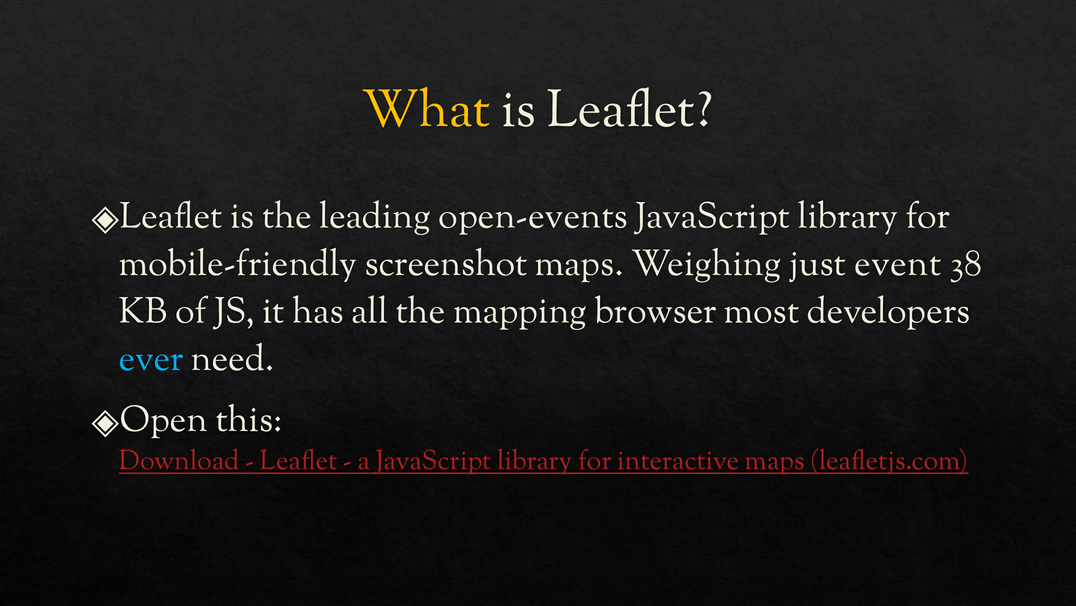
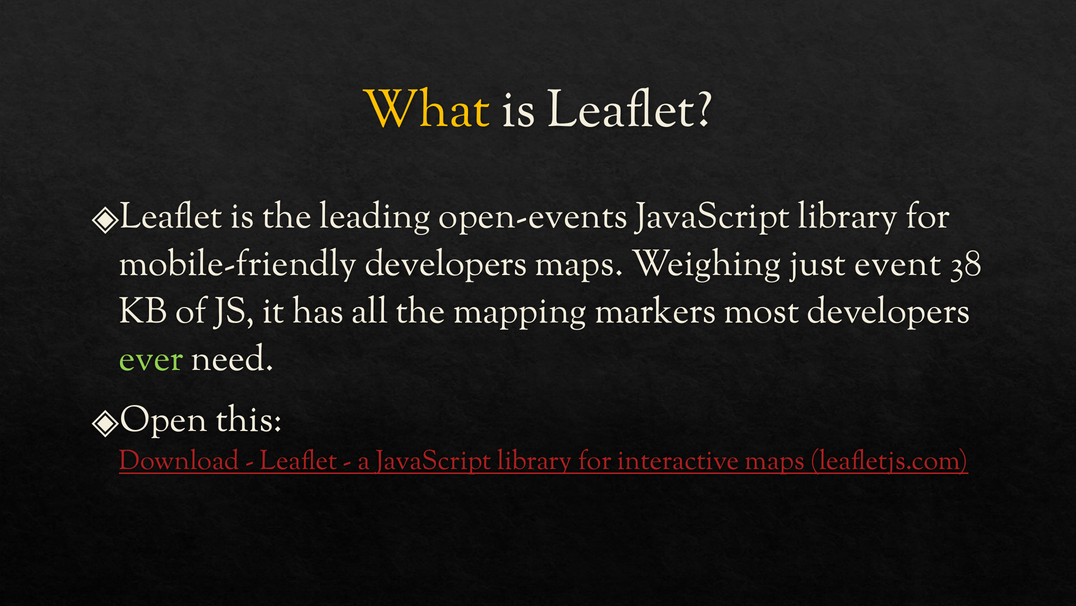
mobile-friendly screenshot: screenshot -> developers (446, 263)
browser: browser -> markers (656, 310)
ever colour: light blue -> light green (151, 358)
